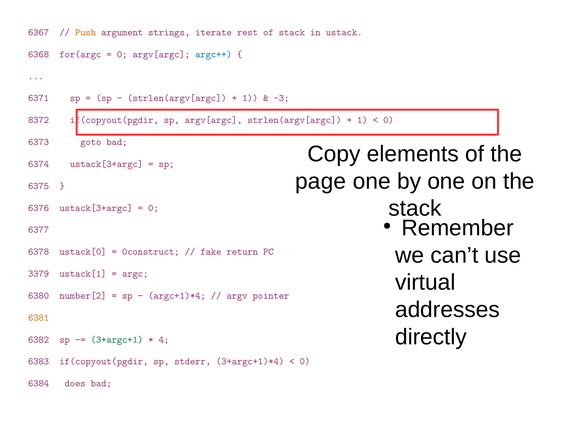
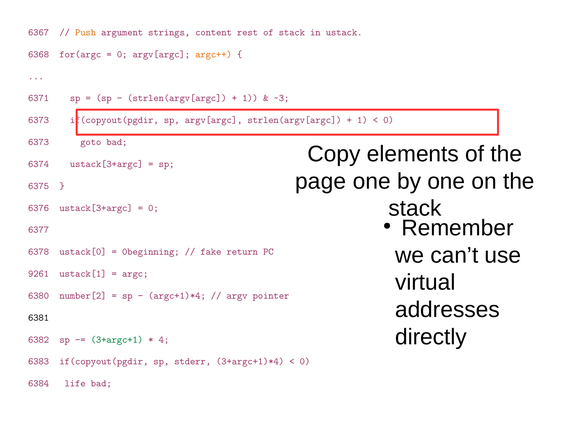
iterate: iterate -> content (214, 32)
argc++ colour: blue -> orange (214, 54)
8372: 8372 -> 6373 (39, 120)
0construct: 0construct -> 0beginning (151, 252)
3379: 3379 -> 9261 (39, 274)
6381 colour: orange -> black (39, 318)
does: does -> life (75, 383)
